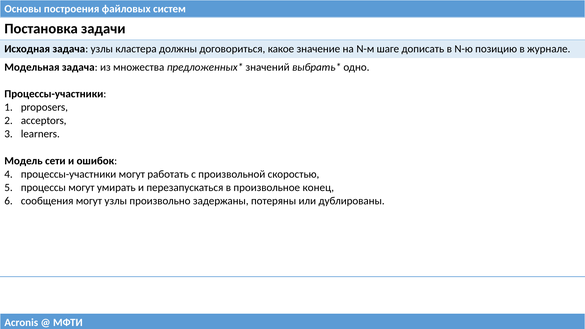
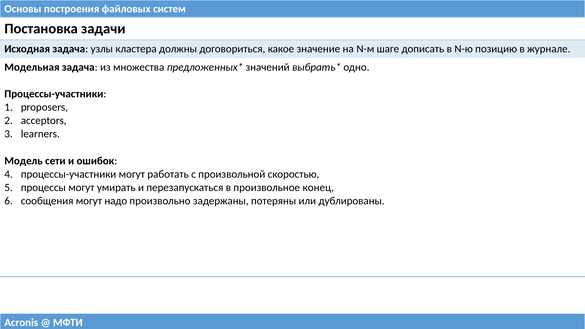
могут узлы: узлы -> надо (116, 201)
